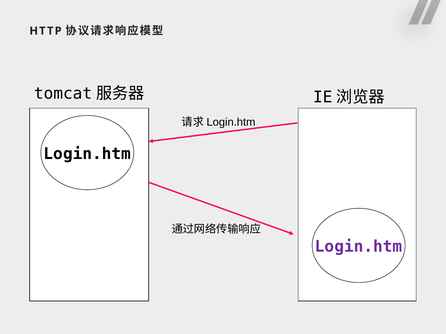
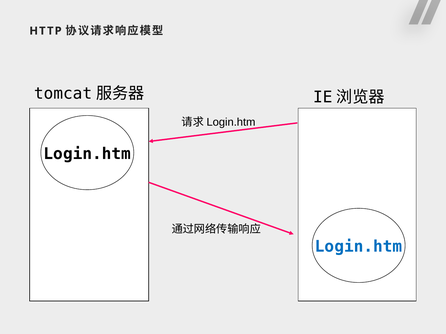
Login.htm colour: purple -> blue (359, 247)
